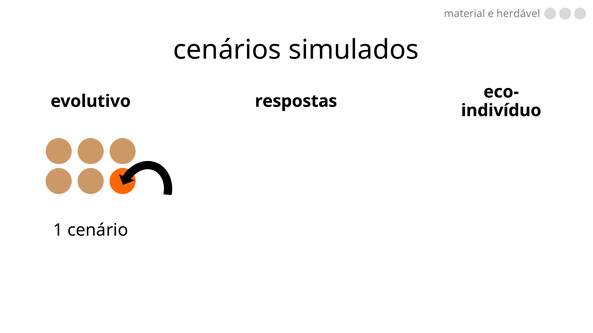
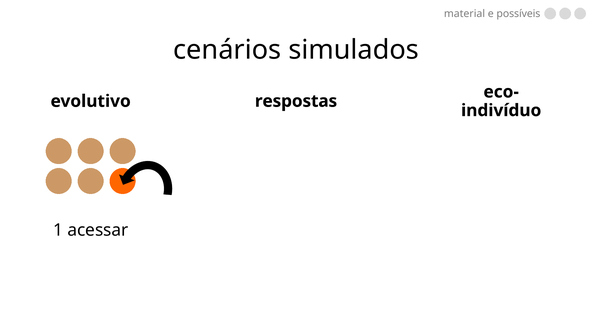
herdável: herdável -> possíveis (518, 14)
cenário: cenário -> acessar (98, 230)
